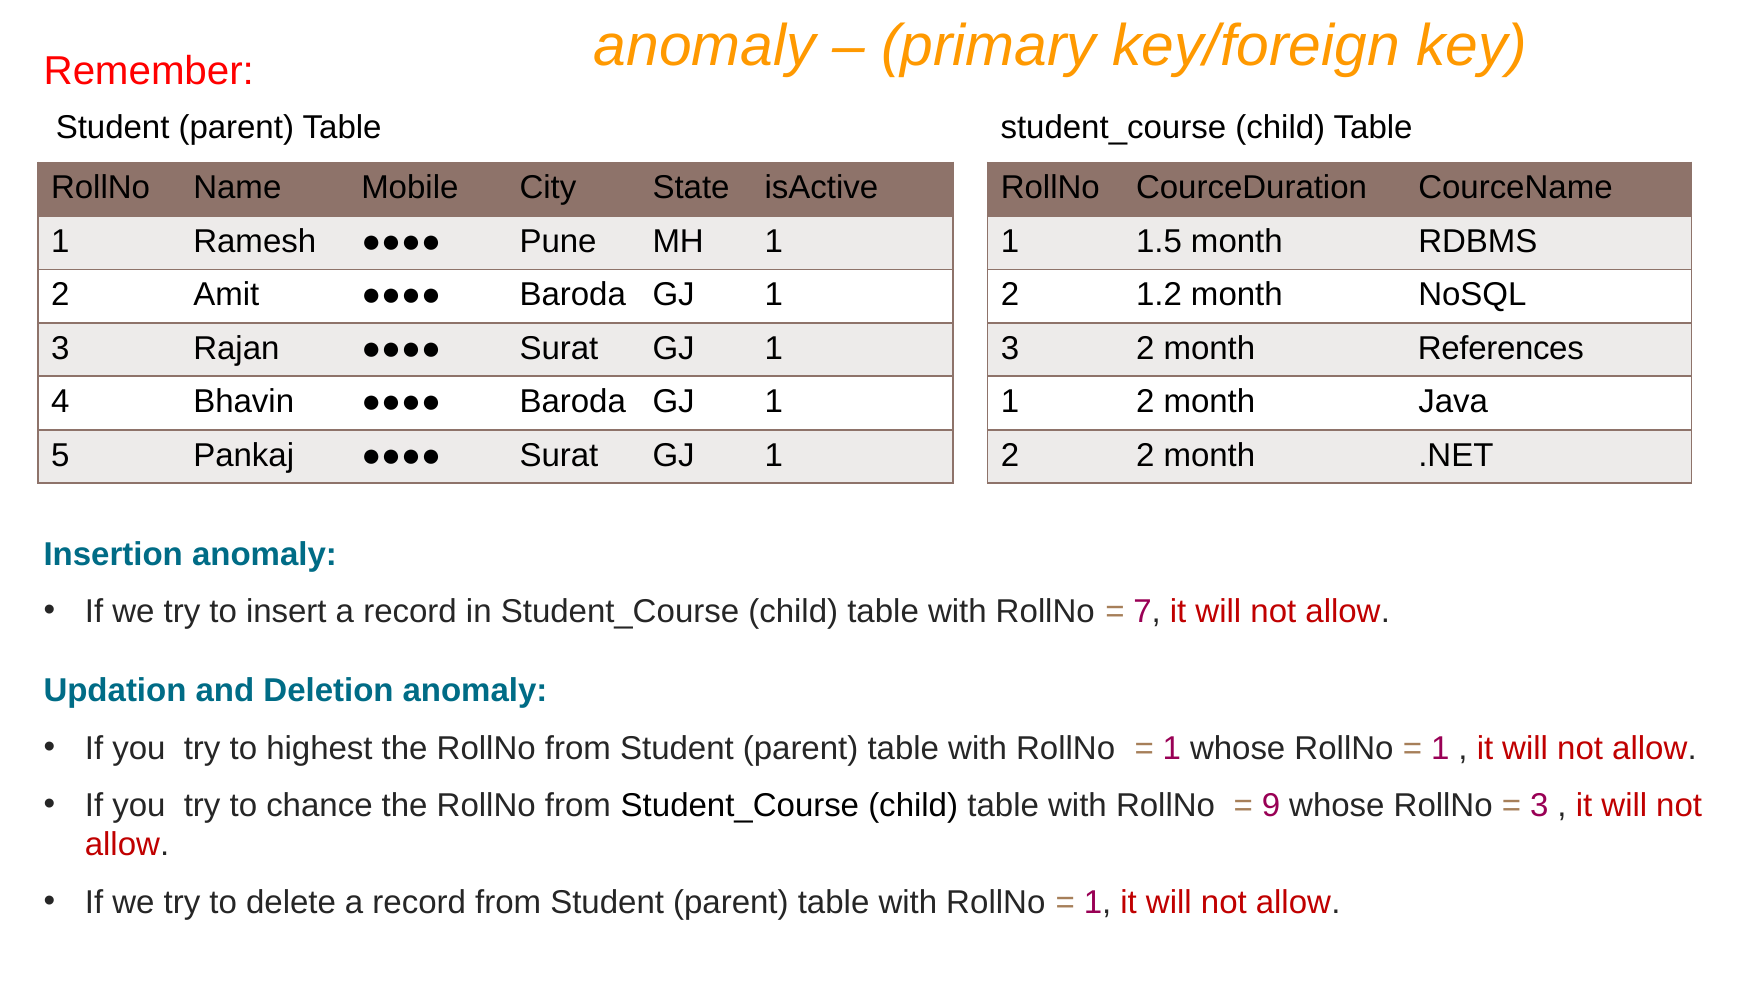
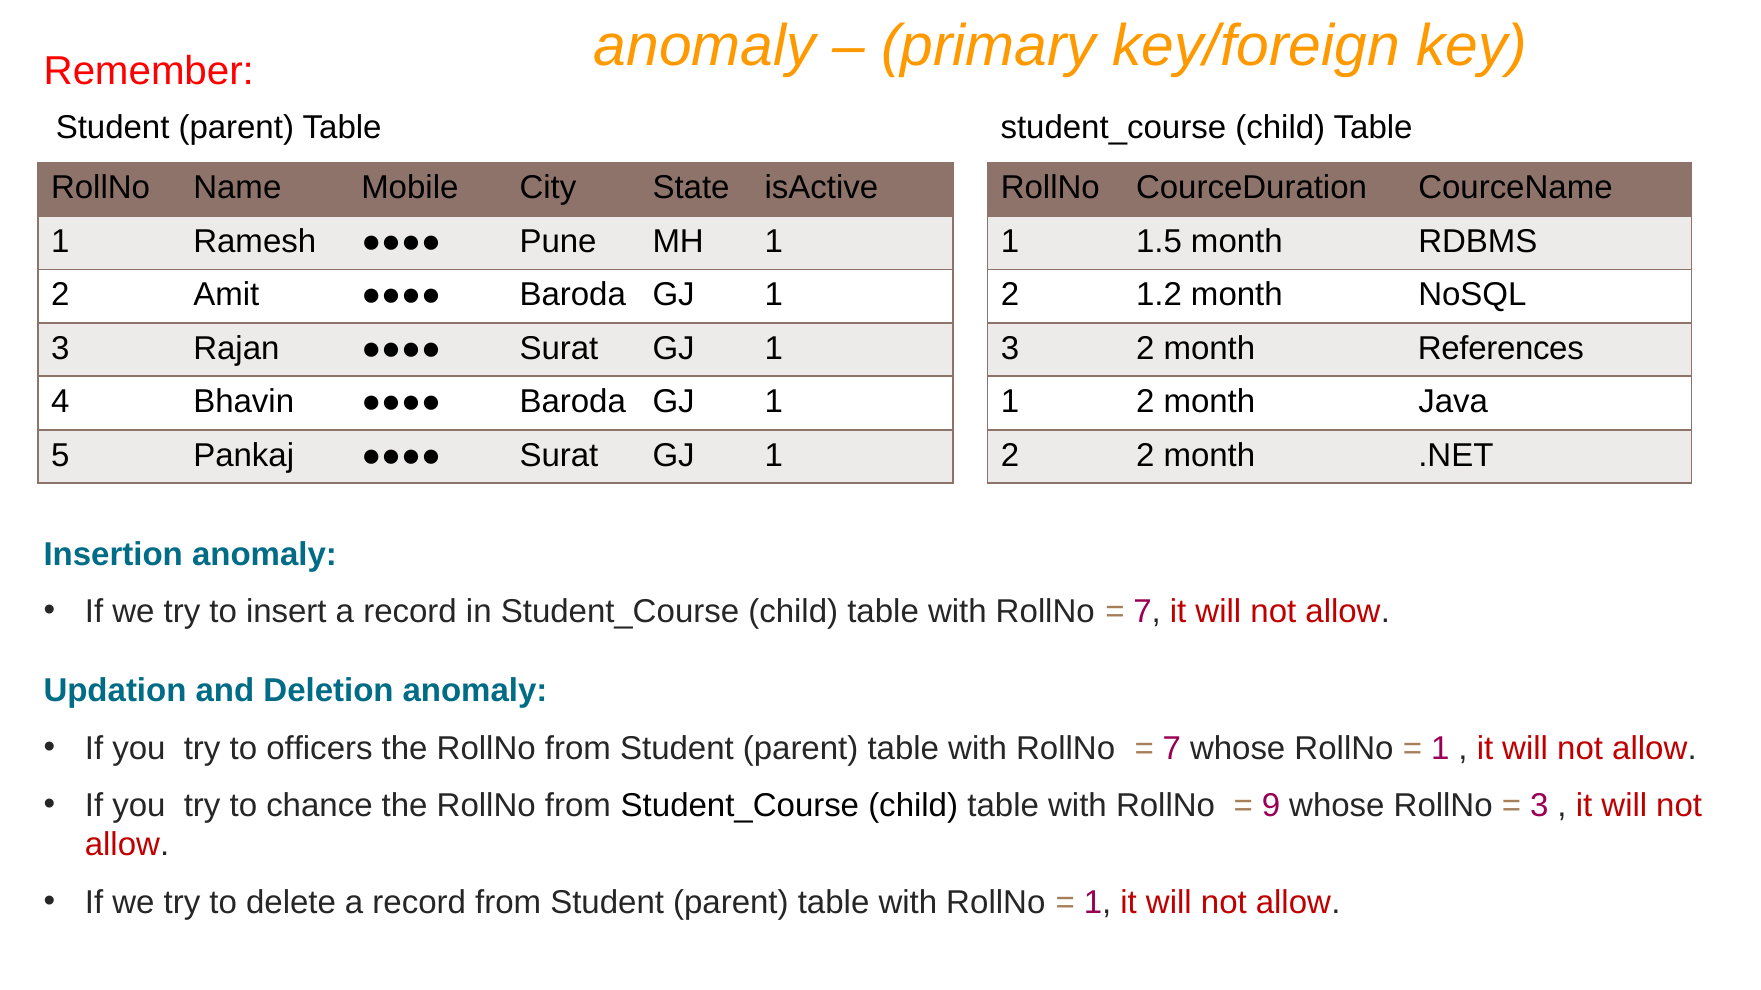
highest: highest -> officers (319, 749)
1: 1 -> 7 (1172, 749)
